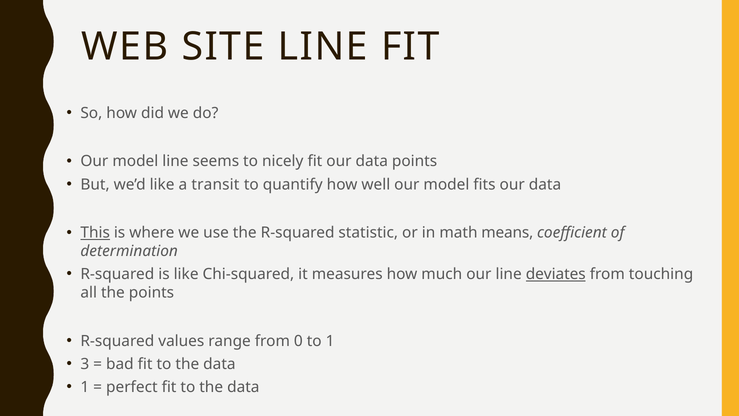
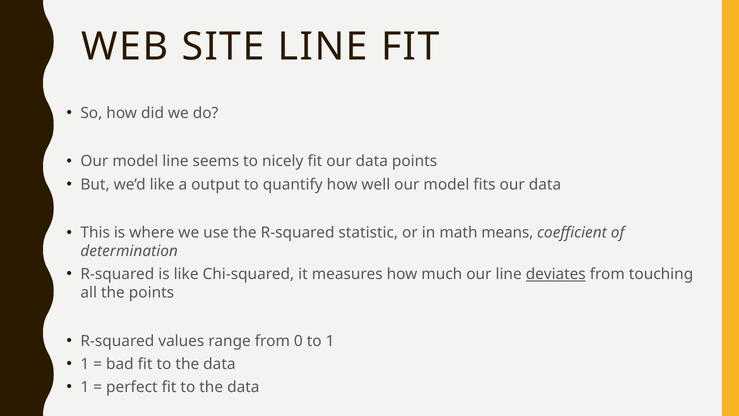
transit: transit -> output (216, 184)
This underline: present -> none (95, 233)
3: 3 -> 1 (85, 364)
